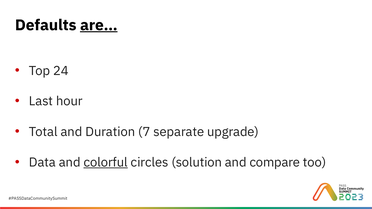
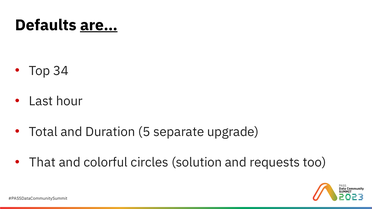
24: 24 -> 34 (61, 71)
7: 7 -> 5 (144, 132)
Data: Data -> That (42, 163)
colorful underline: present -> none (106, 163)
compare: compare -> requests (275, 163)
